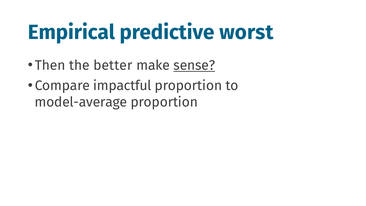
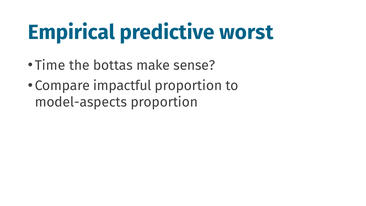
Then: Then -> Time (50, 65)
better: better -> bottas (113, 65)
sense underline: present -> none (194, 65)
model-average: model-average -> model-aspects (81, 102)
